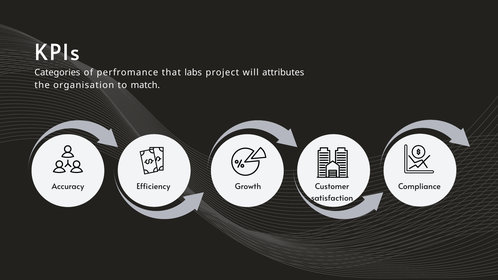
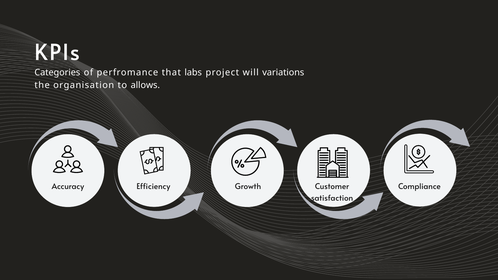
attributes: attributes -> variations (283, 72)
match: match -> allows (145, 85)
